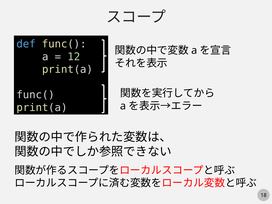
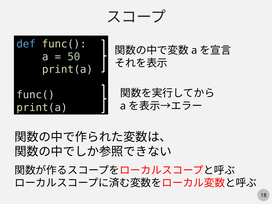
12: 12 -> 50 (74, 57)
